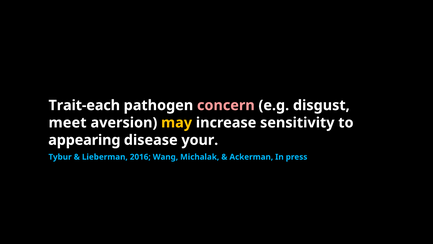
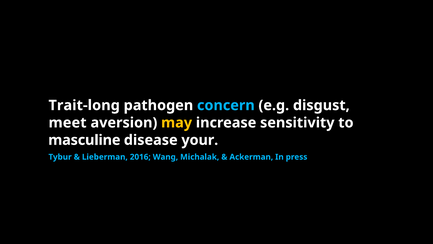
Trait-each: Trait-each -> Trait-long (84, 105)
concern colour: pink -> light blue (226, 105)
appearing: appearing -> masculine (84, 140)
